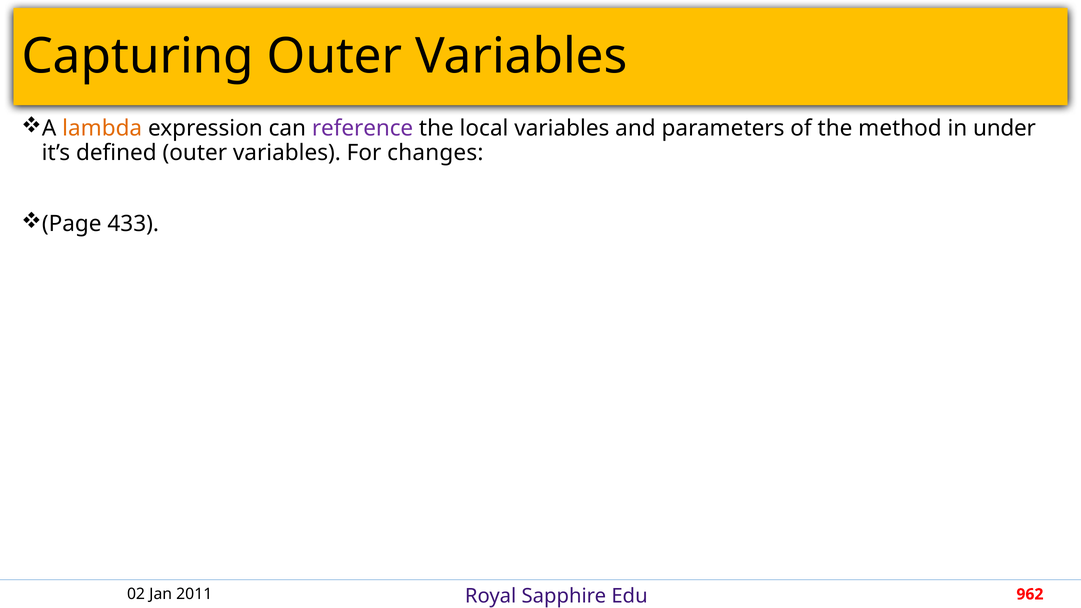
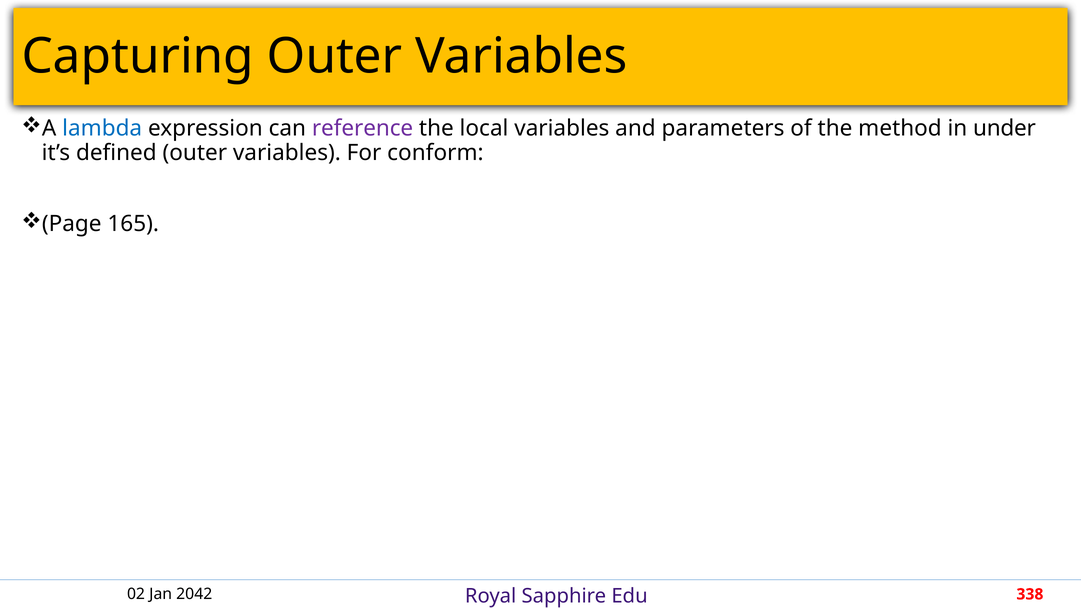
lambda colour: orange -> blue (102, 128)
changes: changes -> conform (435, 153)
433: 433 -> 165 (133, 224)
2011: 2011 -> 2042 (194, 594)
962: 962 -> 338 (1030, 594)
